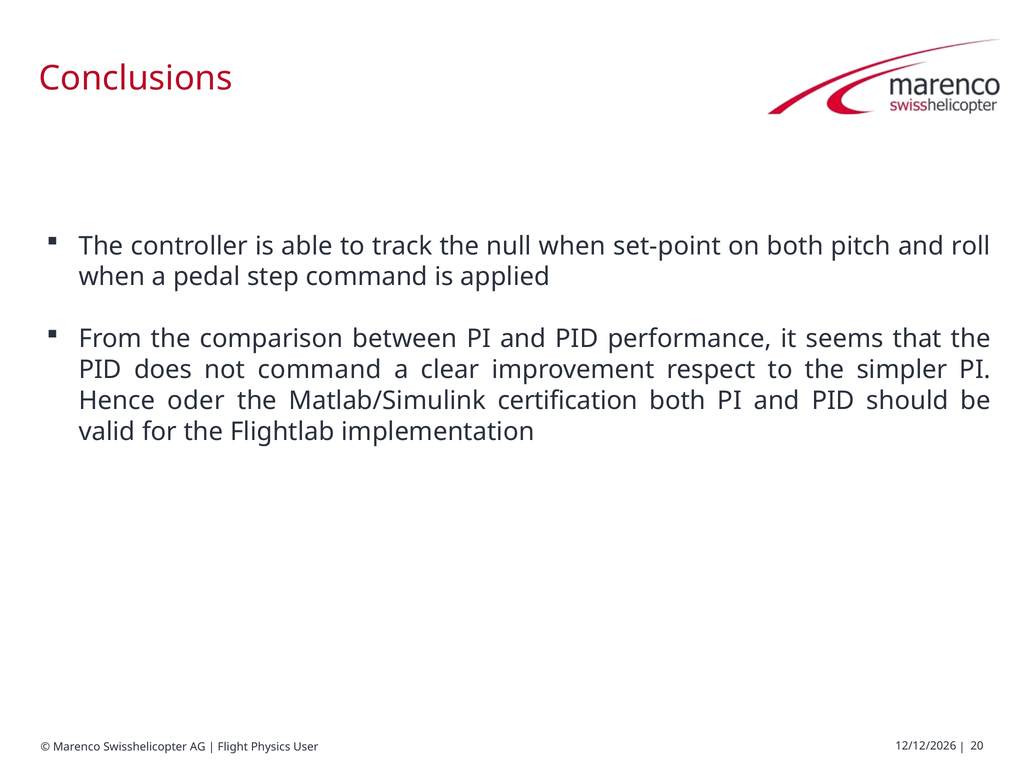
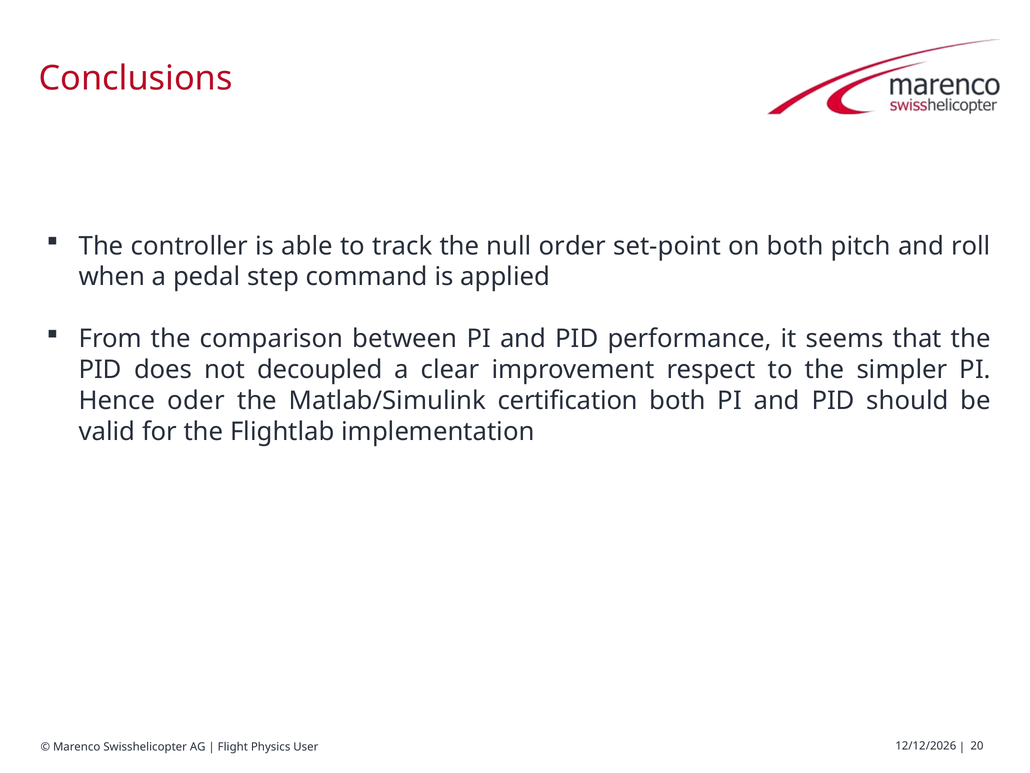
null when: when -> order (572, 246)
not command: command -> decoupled (320, 369)
